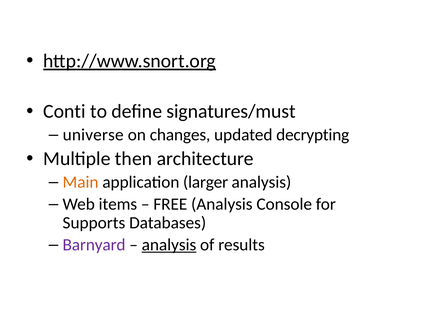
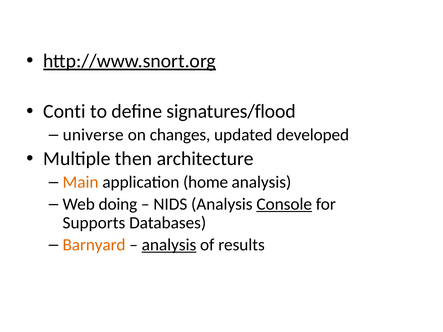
signatures/must: signatures/must -> signatures/flood (231, 112)
decrypting: decrypting -> developed (313, 135)
larger: larger -> home (206, 182)
items: items -> doing (118, 204)
FREE: FREE -> NIDS (170, 204)
Console underline: none -> present (284, 204)
Barnyard colour: purple -> orange (94, 245)
